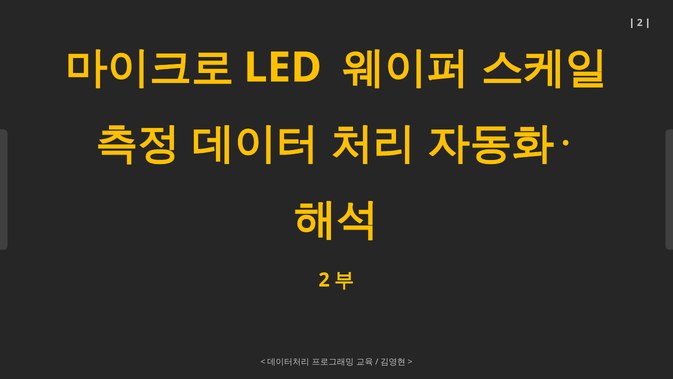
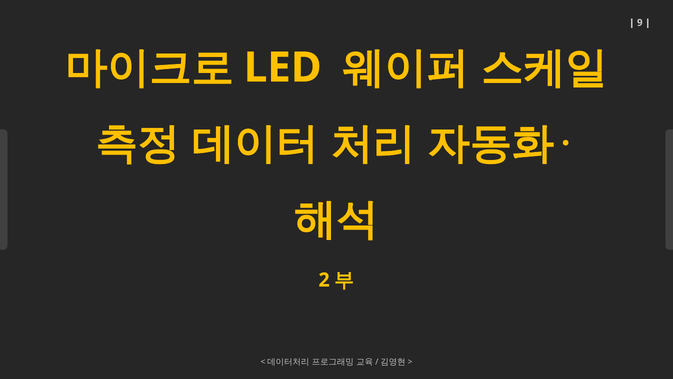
2: 2 -> 9 (640, 23)
